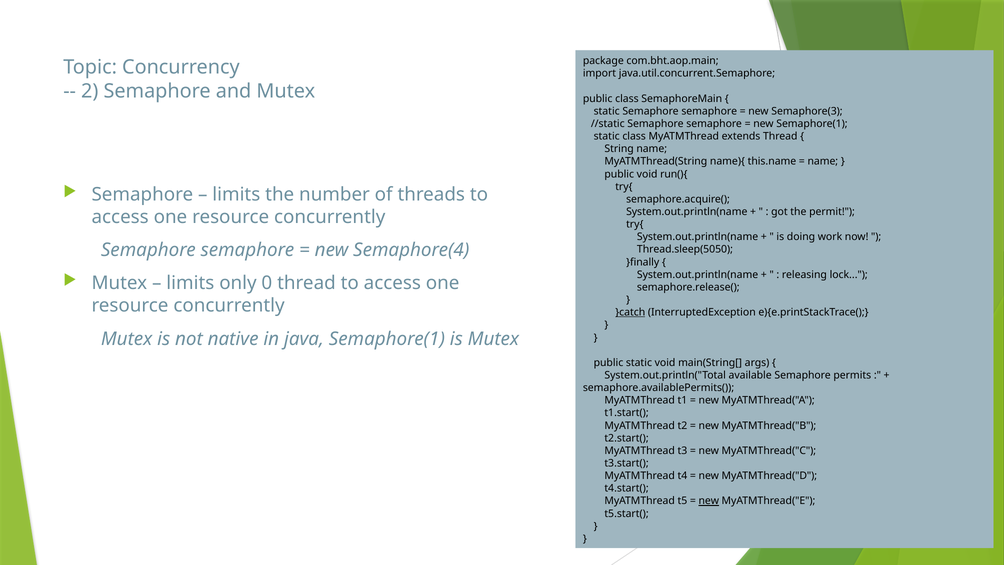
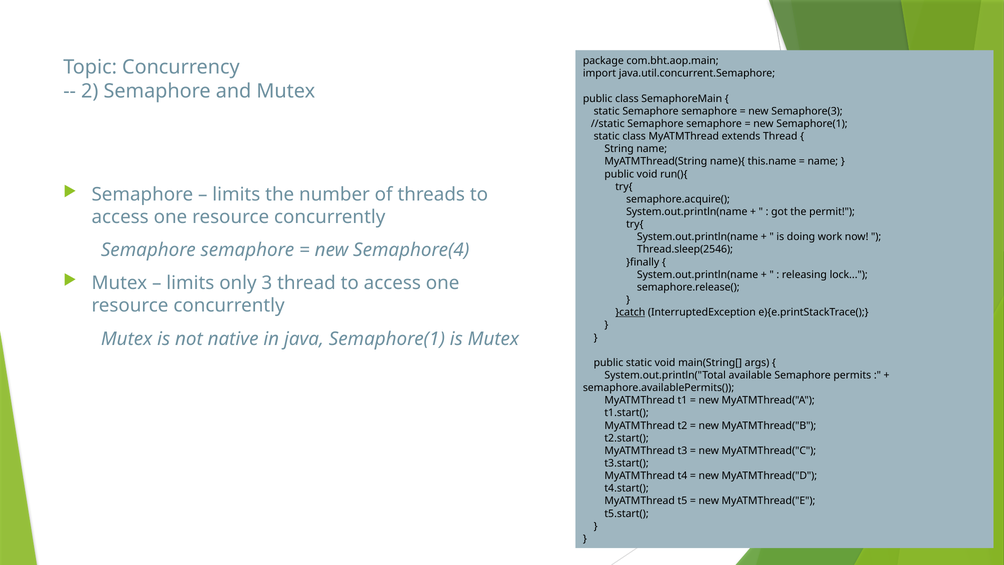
Thread.sleep(5050: Thread.sleep(5050 -> Thread.sleep(2546 (685, 249)
0: 0 -> 3 (267, 283)
new underline: present -> none (709, 501)
